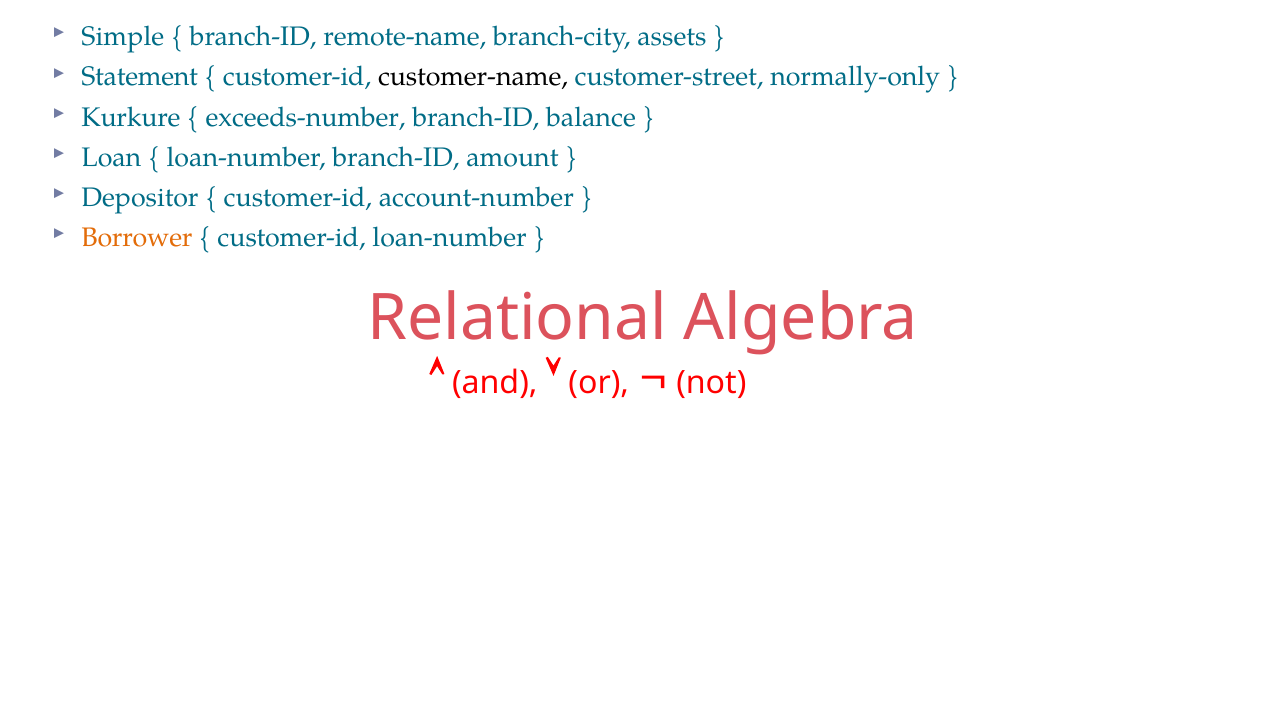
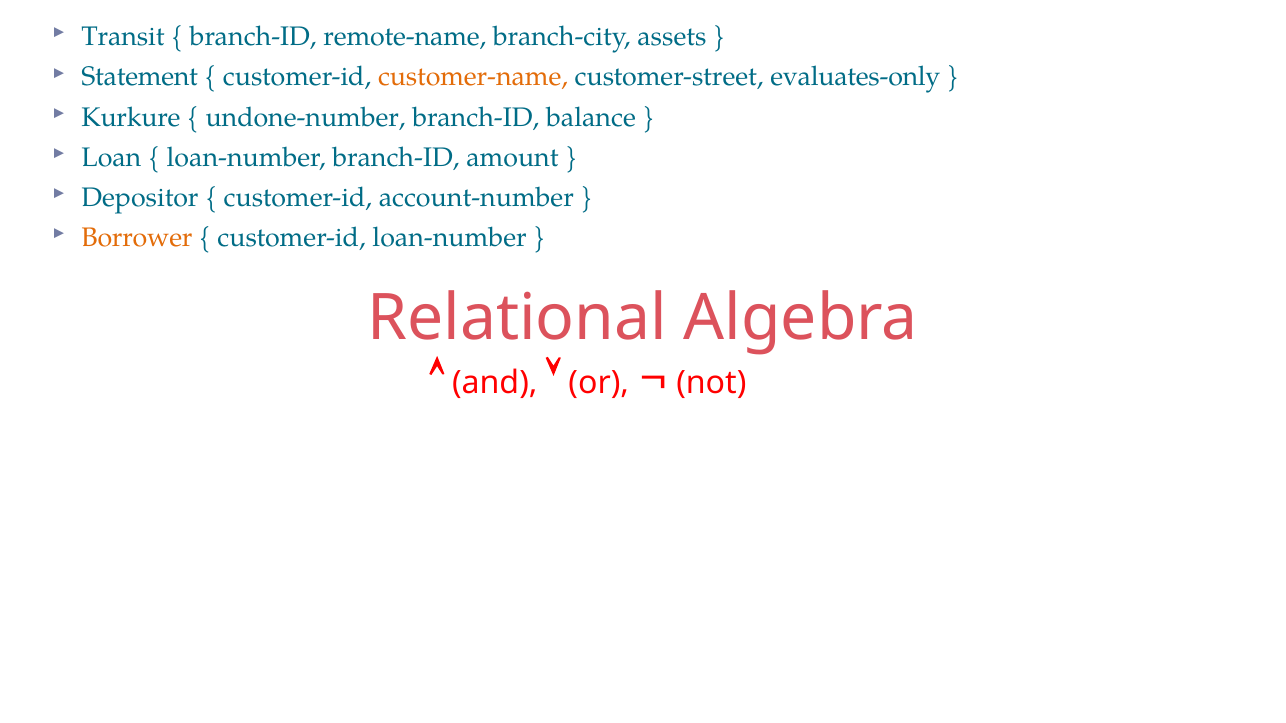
Simple: Simple -> Transit (123, 37)
customer-name colour: black -> orange (473, 77)
normally-only: normally-only -> evaluates-only (855, 77)
exceeds-number: exceeds-number -> undone-number (306, 117)
